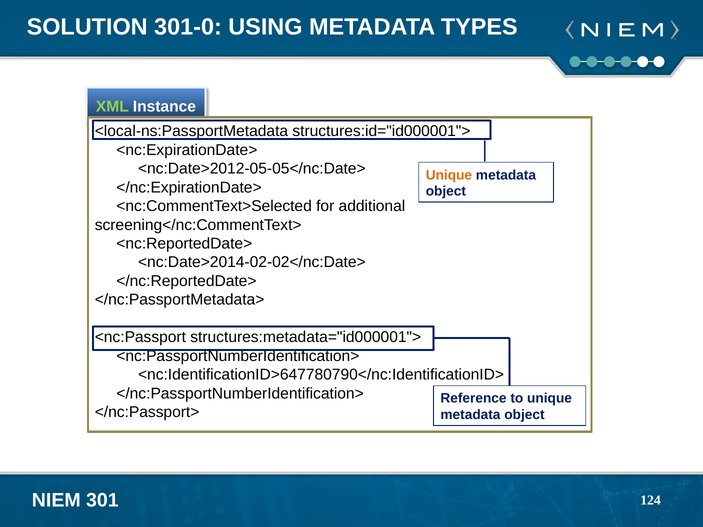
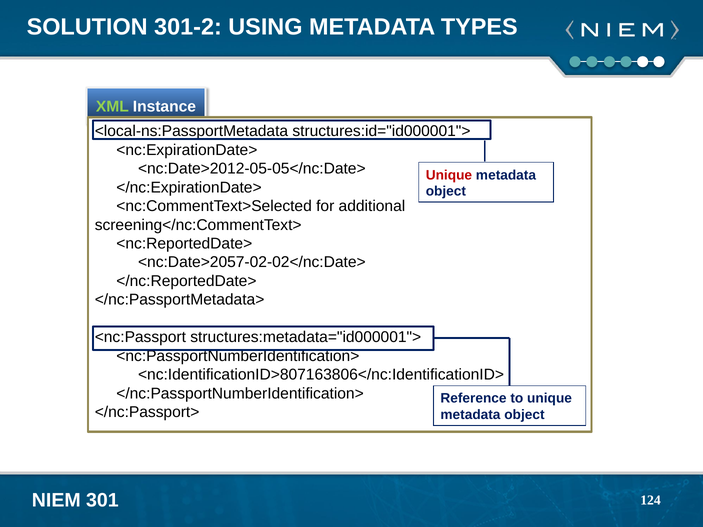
301-0: 301-0 -> 301-2 (188, 27)
Unique colour: orange -> red (449, 175)
<nc:Date>2014-02-02</nc:Date>: <nc:Date>2014-02-02</nc:Date> -> <nc:Date>2057-02-02</nc:Date> (252, 262)
<nc:IdentificationID>647780790</nc:IdentificationID>: <nc:IdentificationID>647780790</nc:IdentificationID> -> <nc:IdentificationID>807163806</nc:IdentificationID> (321, 375)
